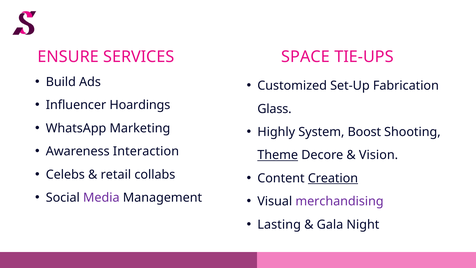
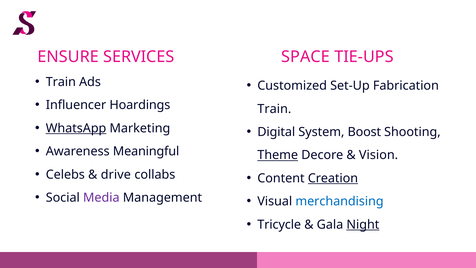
Build: Build -> Train (61, 82)
Glass: Glass -> Train (274, 109)
WhatsApp underline: none -> present (76, 128)
Highly: Highly -> Digital (276, 132)
Interaction: Interaction -> Meaningful (146, 151)
retail: retail -> drive (116, 174)
merchandising colour: purple -> blue (340, 201)
Lasting: Lasting -> Tricycle (279, 224)
Night underline: none -> present (363, 224)
